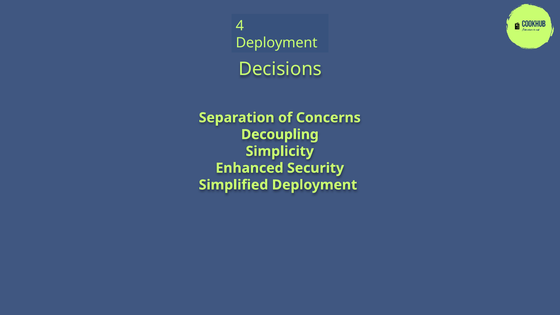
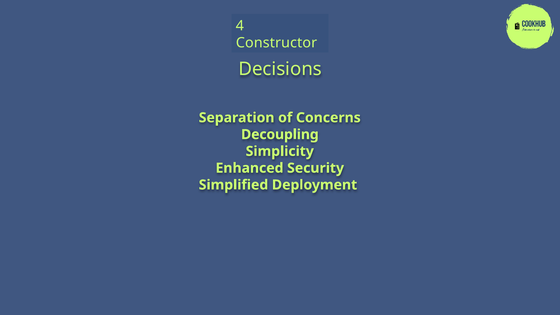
Deployment: Deployment -> Constructor (276, 43)
